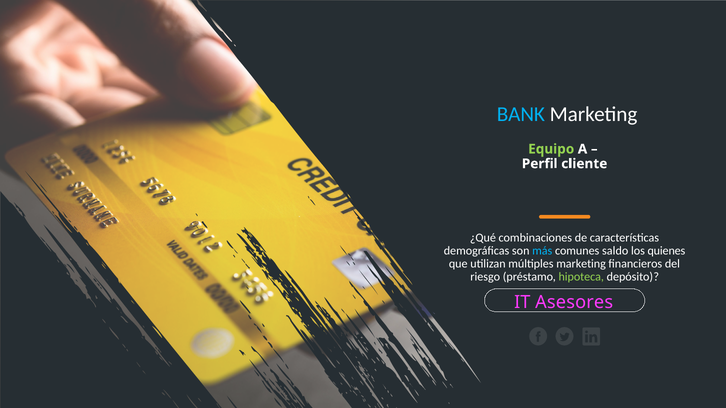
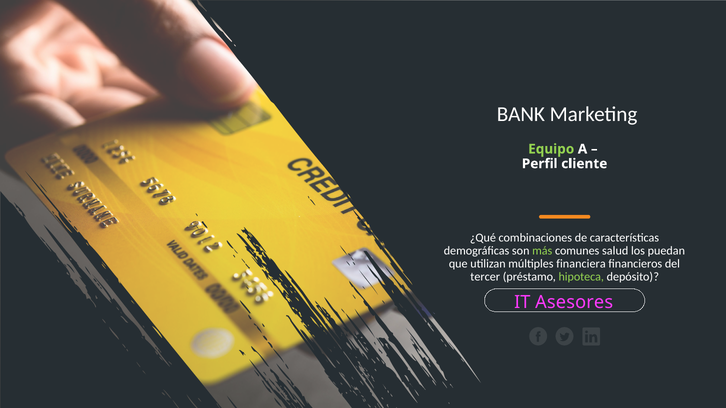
BANK colour: light blue -> white (521, 115)
más colour: light blue -> light green (542, 251)
saldo: saldo -> salud (615, 251)
quienes: quienes -> puedan (666, 251)
múltiples marketing: marketing -> financiera (581, 264)
riesgo: riesgo -> tercer (485, 277)
